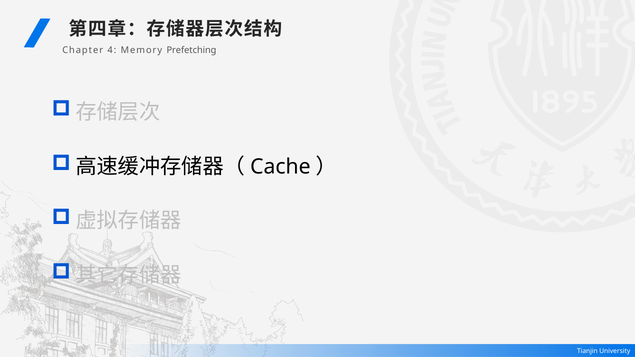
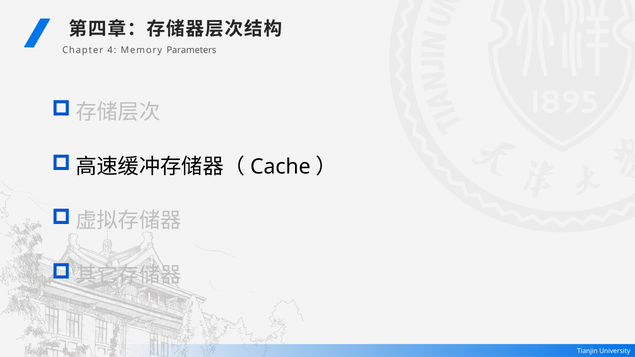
Prefetching: Prefetching -> Parameters (191, 50)
